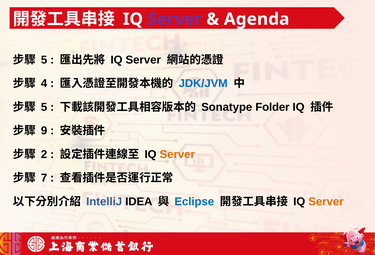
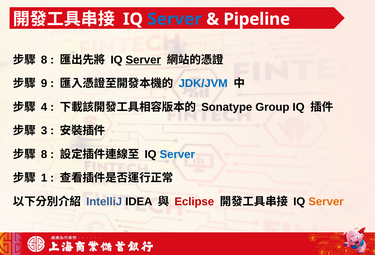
Server colour: purple -> blue (175, 19)
Agenda: Agenda -> Pipeline (257, 19)
5: 5 -> 8 (44, 60)
Server underline: none -> present (143, 60)
4: 4 -> 9 (44, 84)
5: 5 -> 4 (44, 107)
Folder: Folder -> Group (272, 107)
9: 9 -> 3 (44, 131)
2: 2 -> 8 (44, 154)
Server colour: orange -> blue (177, 154)
7: 7 -> 1 (44, 178)
Eclipse colour: blue -> red (194, 202)
